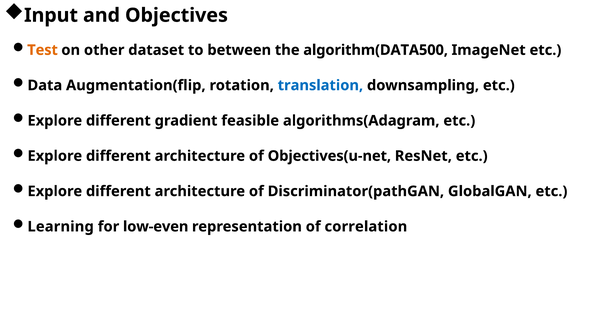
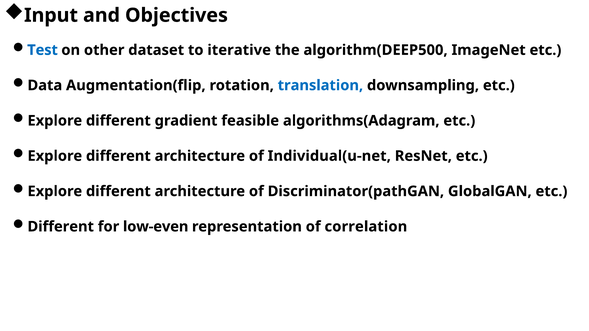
Test colour: orange -> blue (43, 50)
between: between -> iterative (239, 50)
algorithm(DATA500: algorithm(DATA500 -> algorithm(DEEP500 (376, 50)
Objectives(u-net: Objectives(u-net -> Individual(u-net (329, 156)
Learning: Learning -> Different (61, 227)
